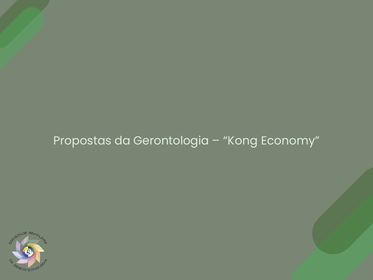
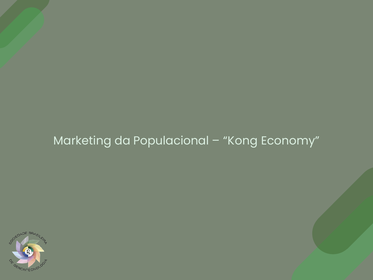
Propostas: Propostas -> Marketing (82, 141)
Gerontologia: Gerontologia -> Populacional (171, 141)
